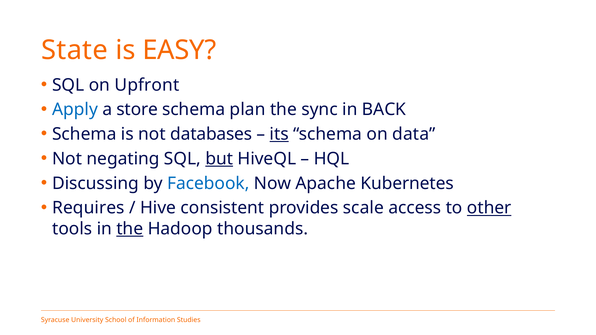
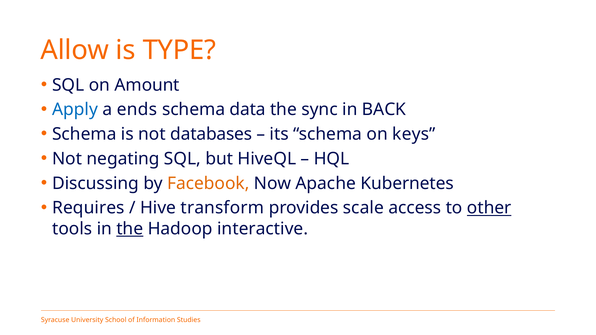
State: State -> Allow (75, 50)
EASY: EASY -> TYPE (179, 50)
Upfront: Upfront -> Amount (147, 85)
store: store -> ends (137, 110)
plan: plan -> data (248, 110)
its underline: present -> none (279, 134)
data: data -> keys (414, 134)
but underline: present -> none (219, 159)
Facebook colour: blue -> orange (208, 183)
consistent: consistent -> transform (222, 208)
thousands: thousands -> interactive (263, 229)
